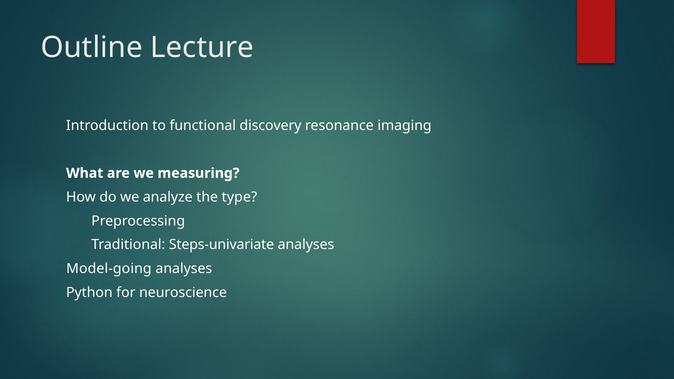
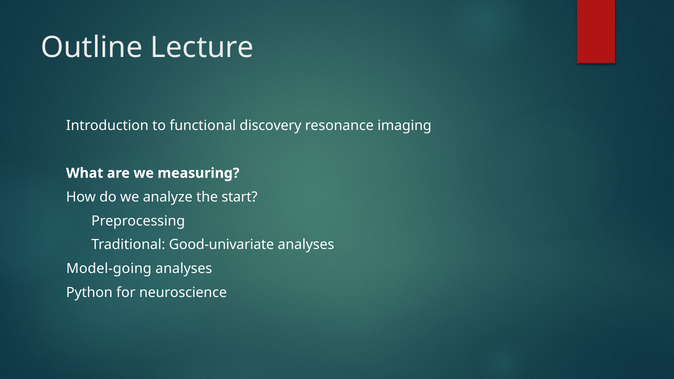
type: type -> start (240, 197)
Steps-univariate: Steps-univariate -> Good-univariate (222, 245)
